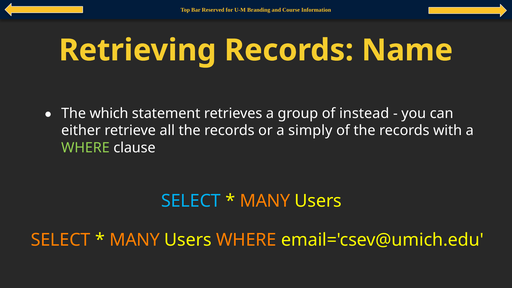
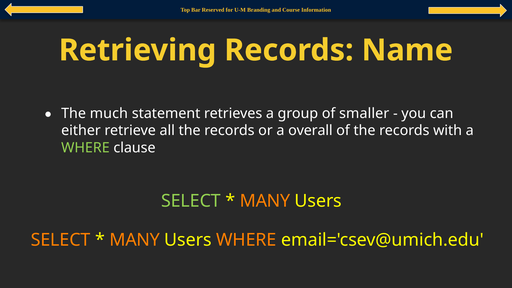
which: which -> much (109, 114)
instead: instead -> smaller (364, 114)
simply: simply -> overall (310, 131)
SELECT colour: light blue -> light green (191, 201)
